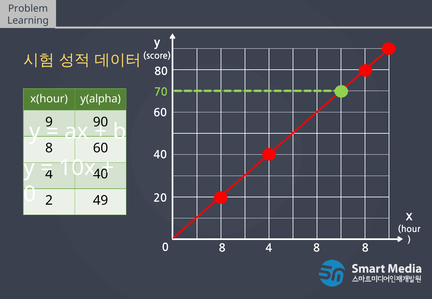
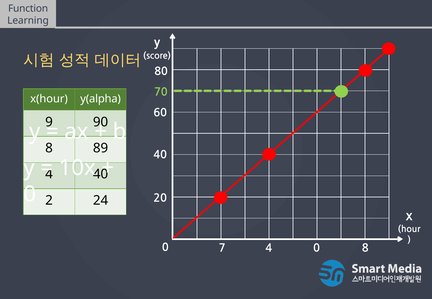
Problem: Problem -> Function (28, 9)
8 60: 60 -> 89 (101, 148)
49: 49 -> 24 (101, 200)
0 8: 8 -> 7 (222, 248)
4 8: 8 -> 0 (317, 248)
